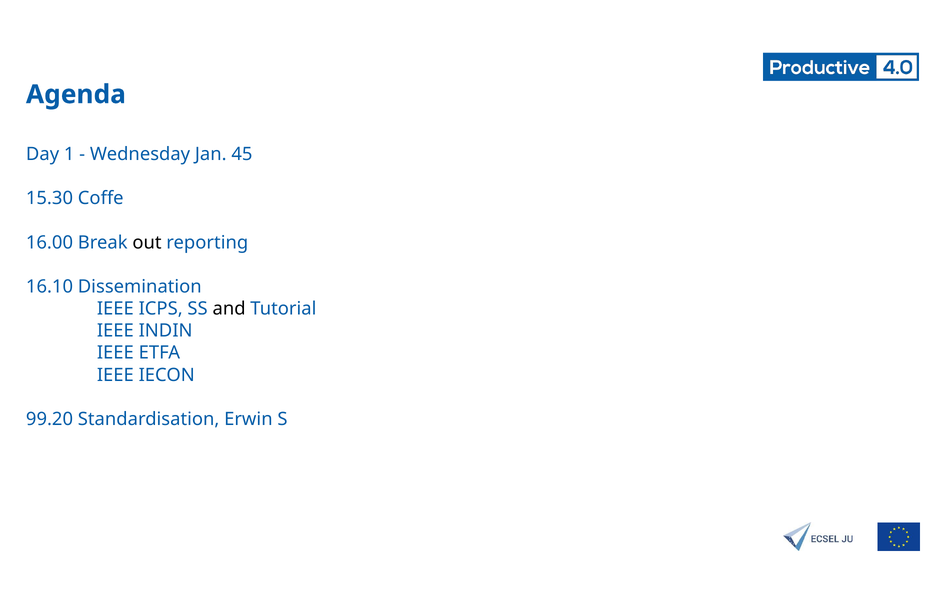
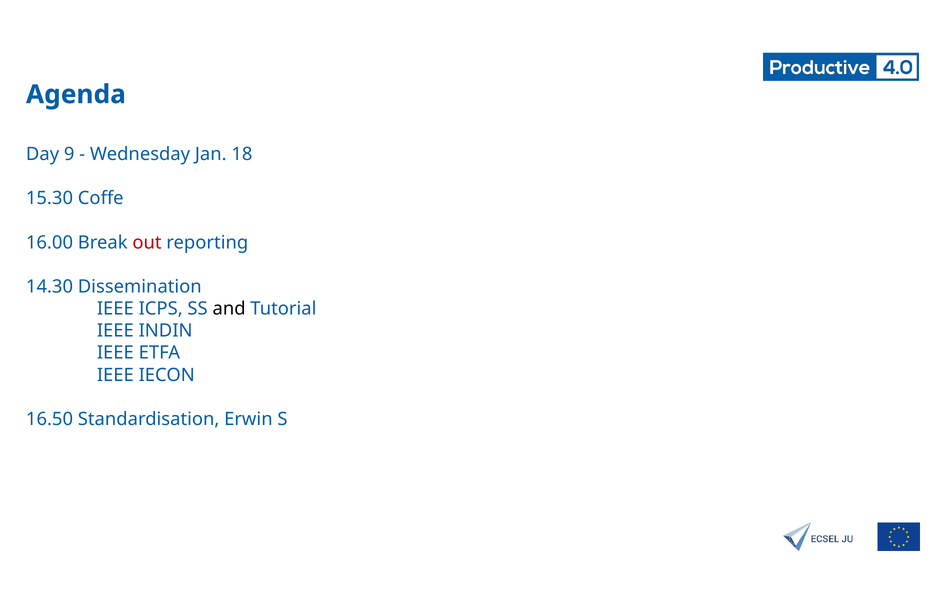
1: 1 -> 9 (69, 154)
45: 45 -> 18 (242, 154)
out colour: black -> red (147, 243)
16.10: 16.10 -> 14.30 (50, 287)
99.20: 99.20 -> 16.50 (50, 419)
